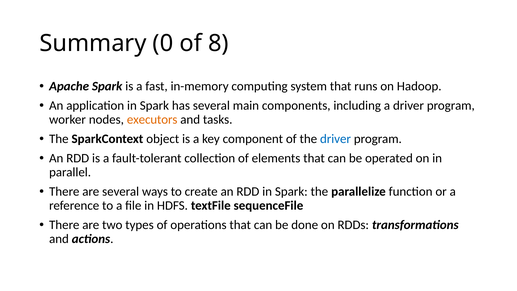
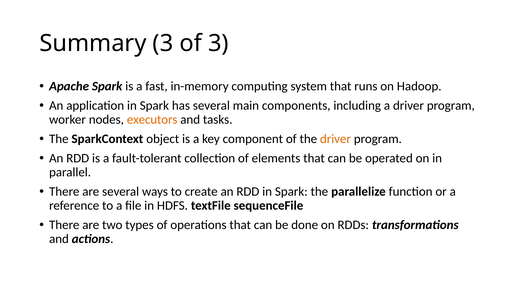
Summary 0: 0 -> 3 (163, 43)
of 8: 8 -> 3 (218, 43)
driver colour: blue -> orange (335, 139)
